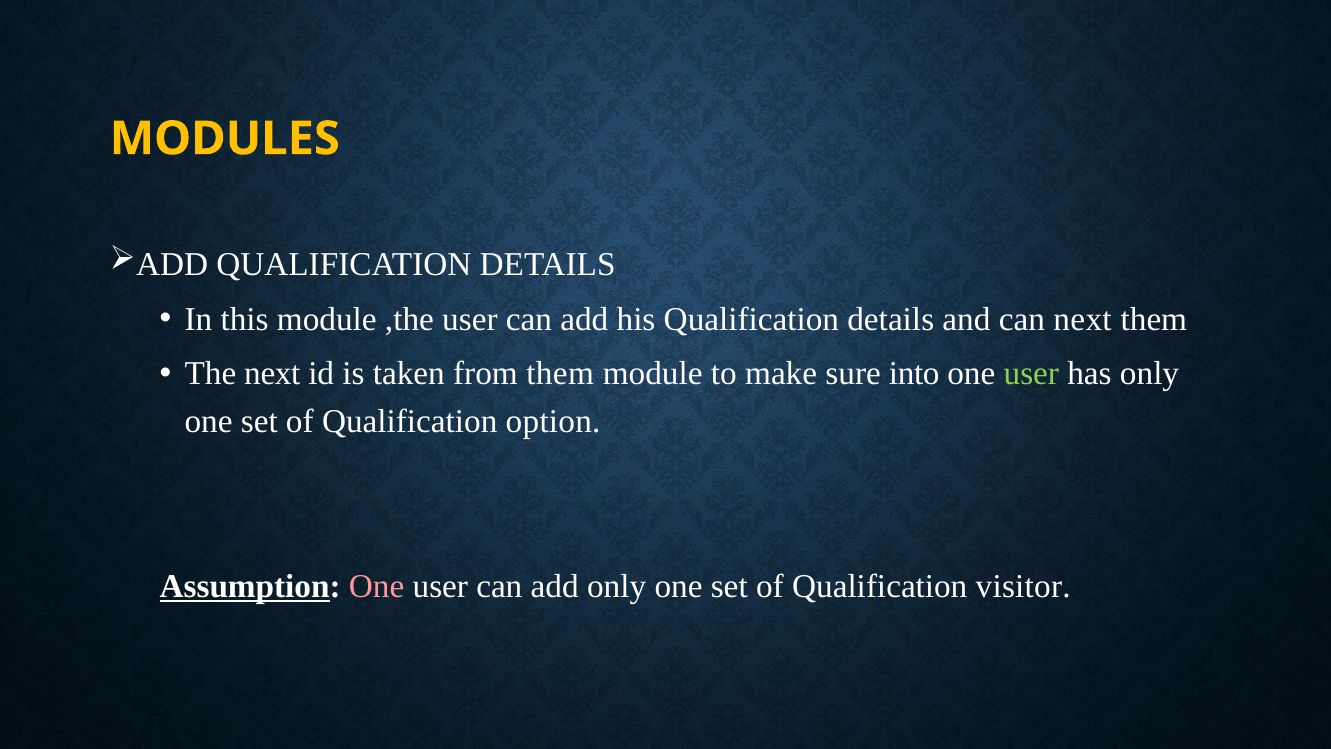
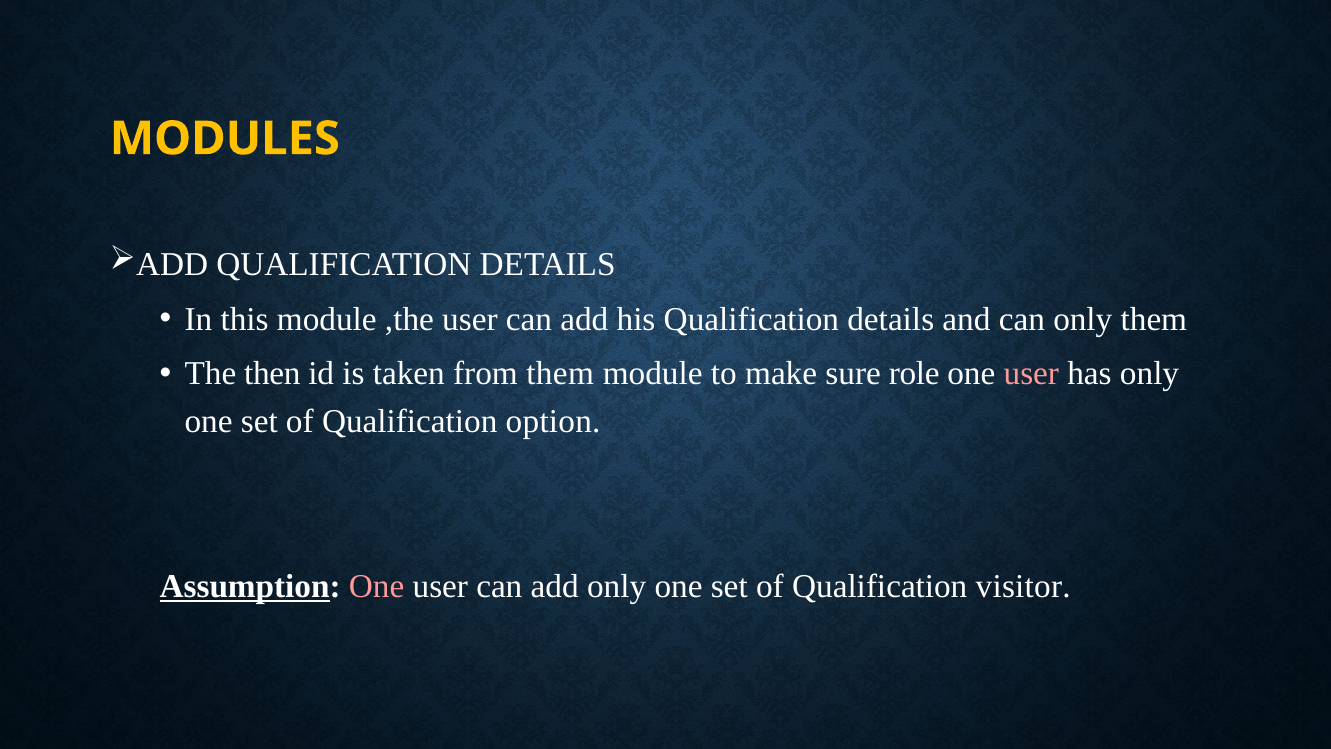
can next: next -> only (1083, 319)
The next: next -> then (272, 374)
into: into -> role (914, 374)
user colour: light green -> pink (1031, 374)
